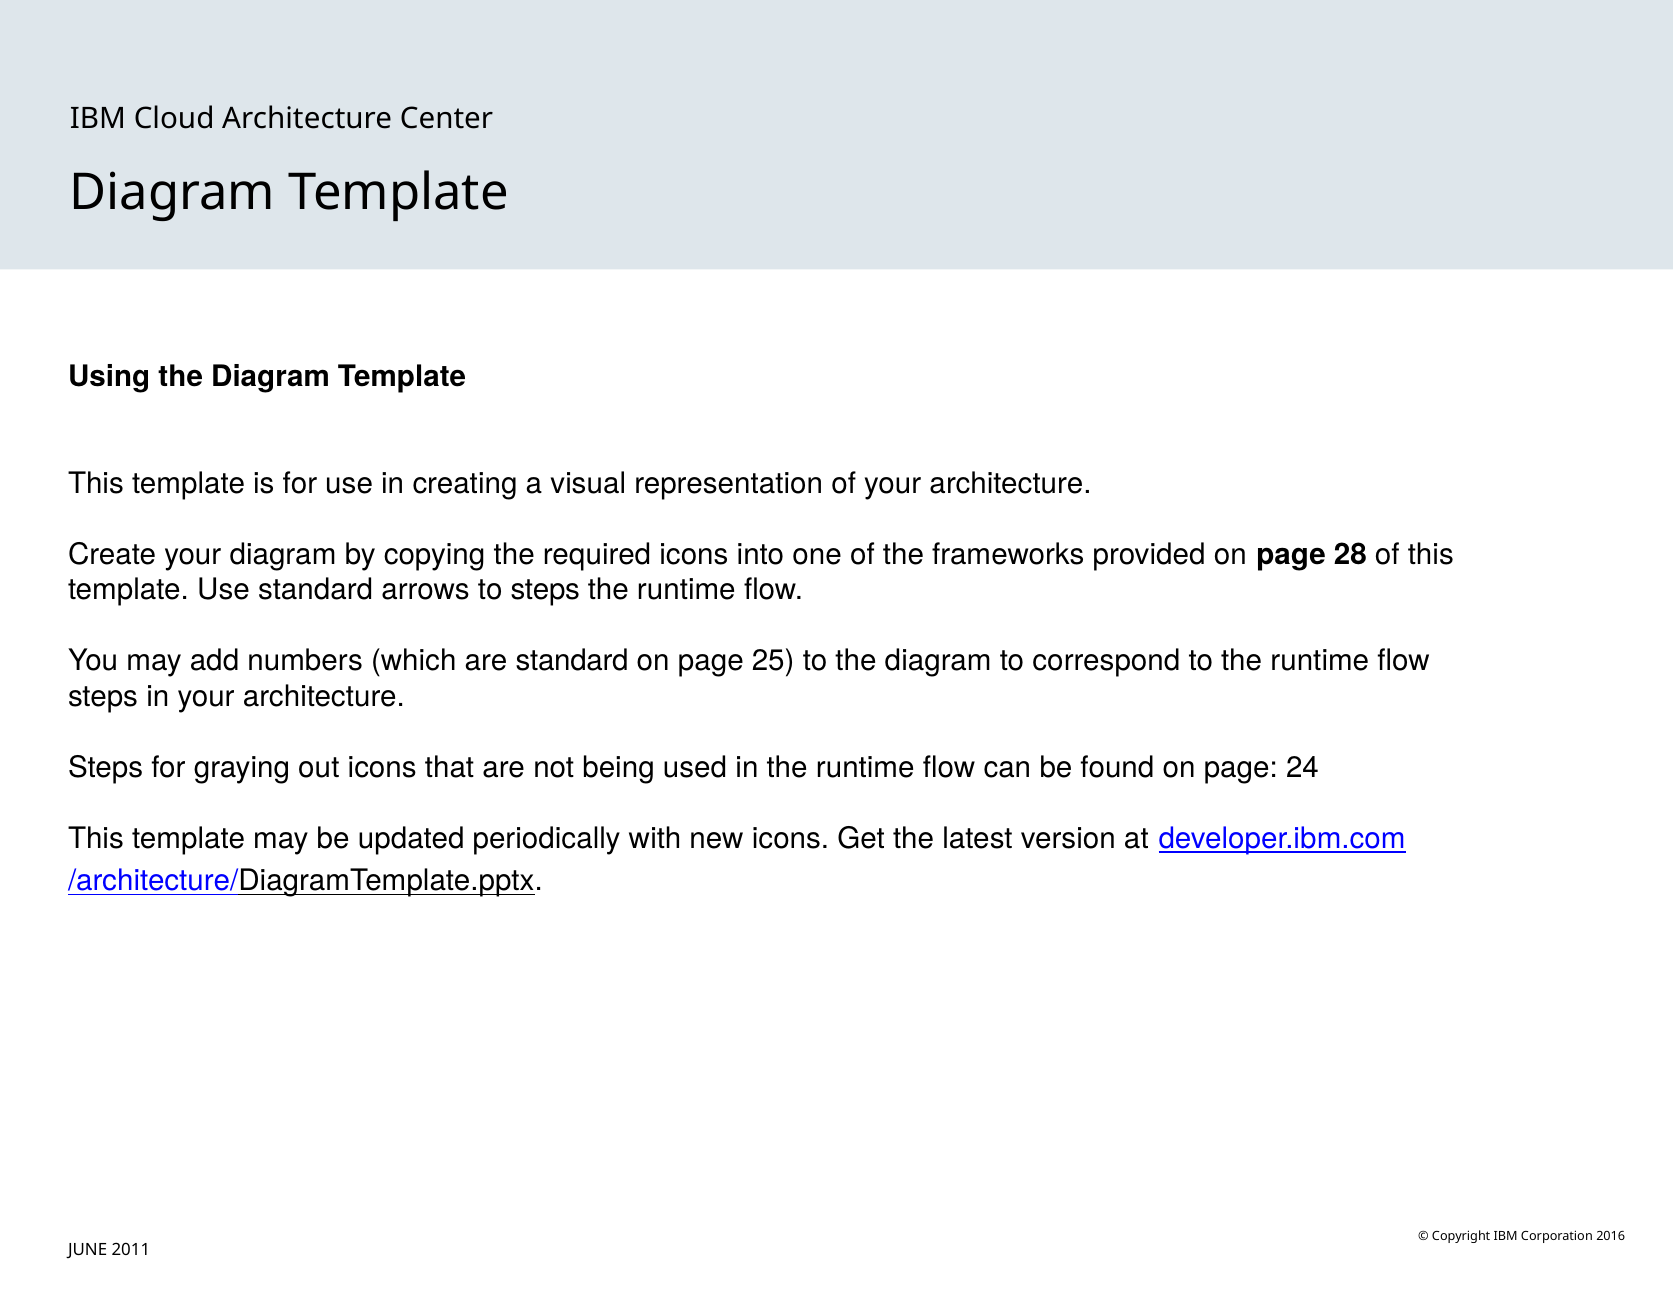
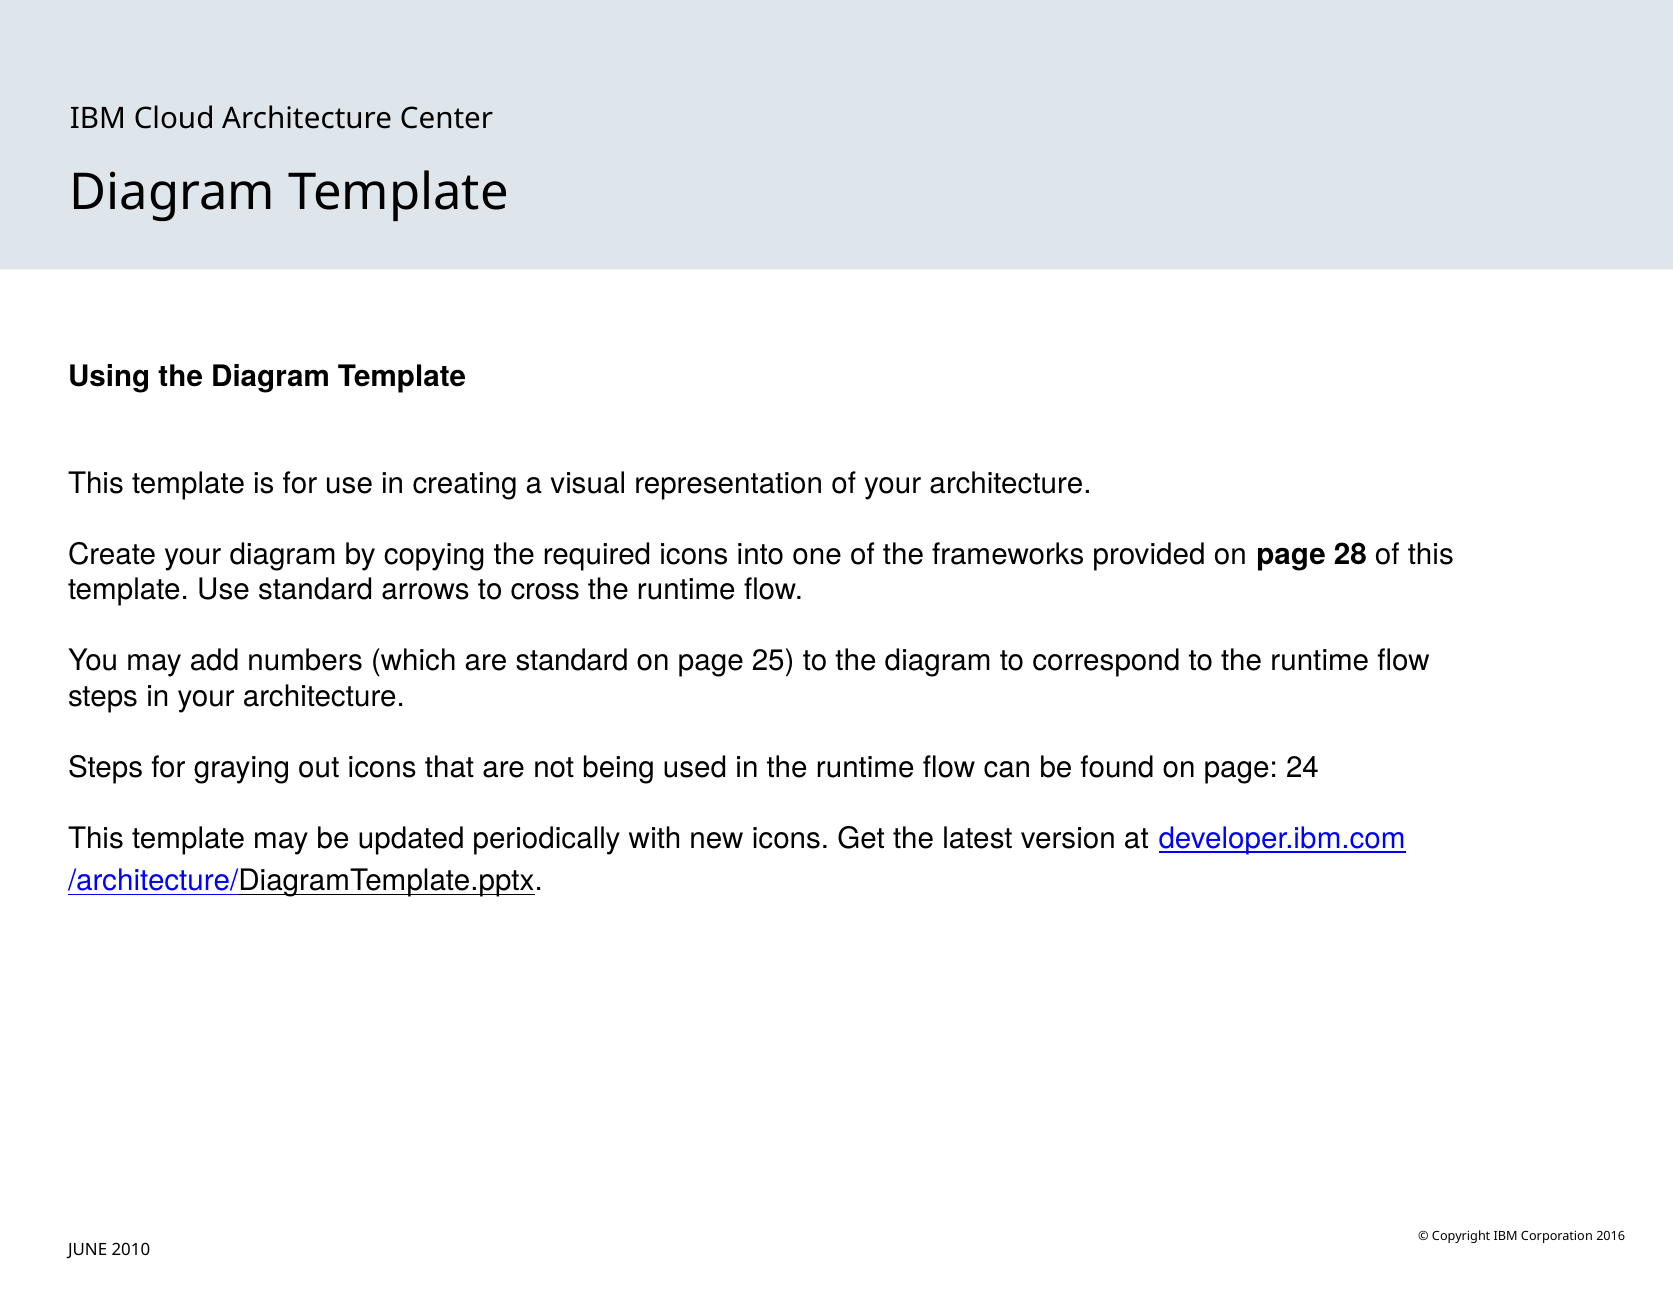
to steps: steps -> cross (545, 590)
2011: 2011 -> 2010 (131, 1249)
